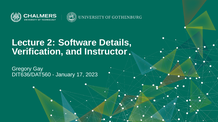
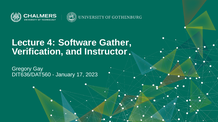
2: 2 -> 4 (51, 43)
Details: Details -> Gather (115, 43)
